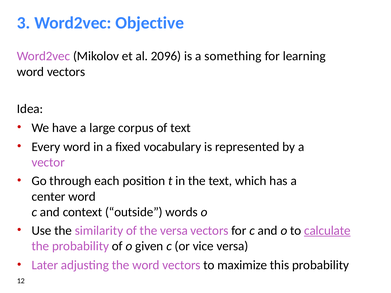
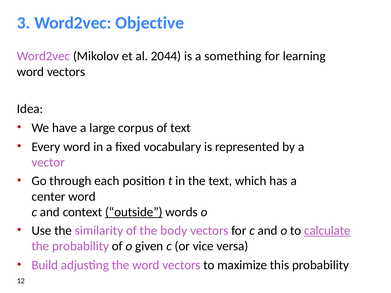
2096: 2096 -> 2044 (166, 56)
outside underline: none -> present (134, 212)
the versa: versa -> body (174, 231)
Later: Later -> Build (45, 265)
